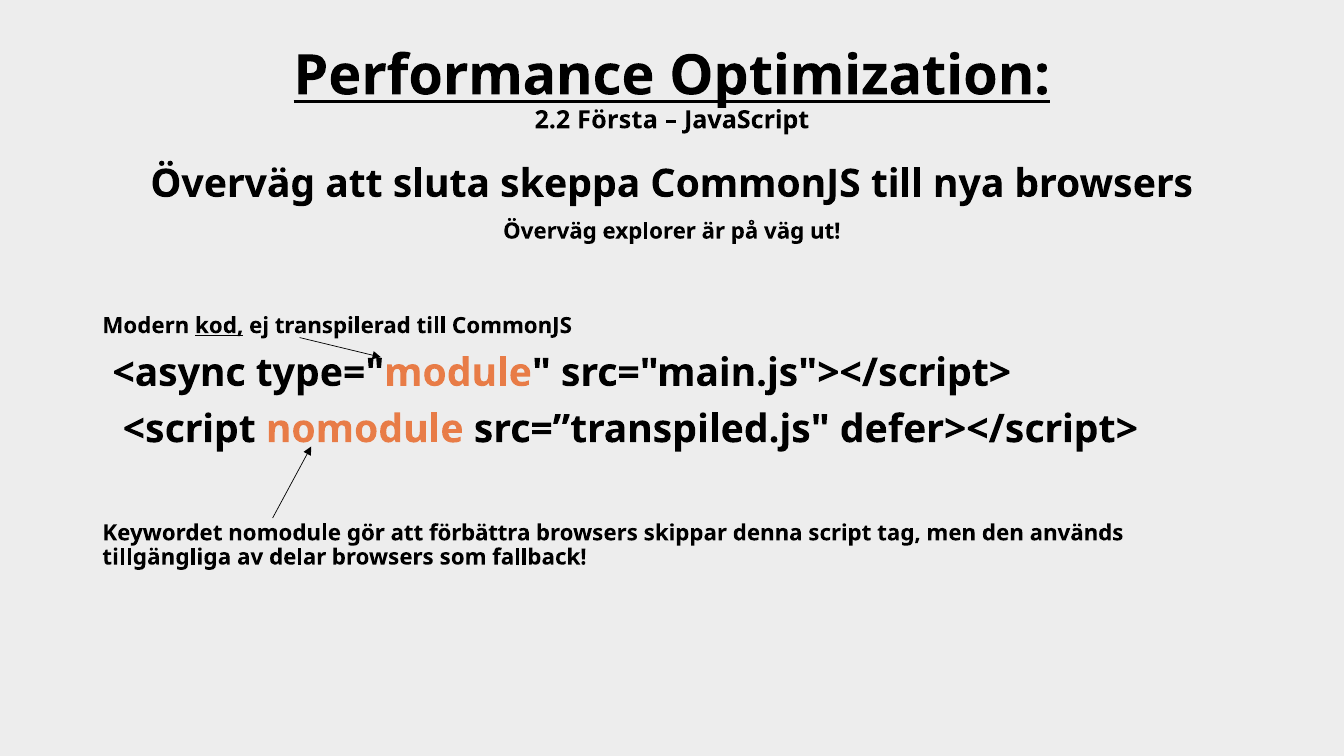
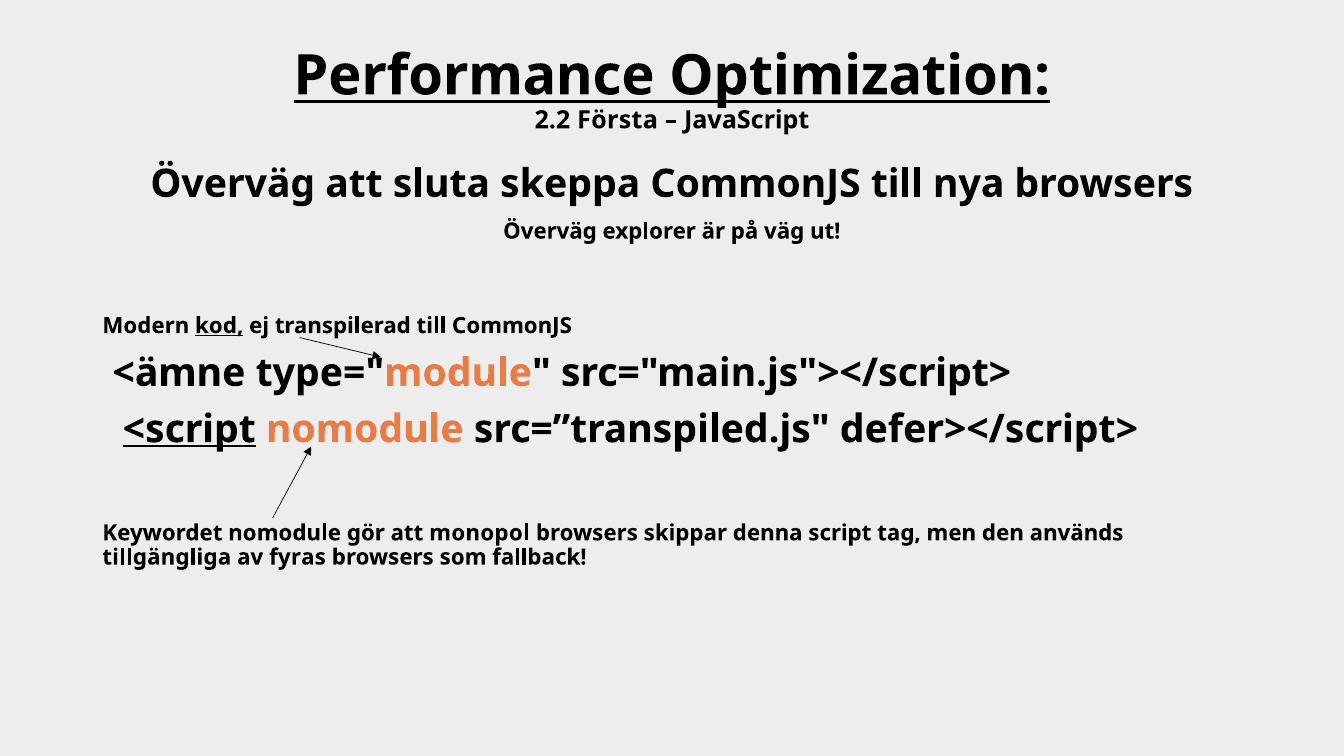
<async: <async -> <ämne (179, 373)
<script underline: none -> present (189, 429)
förbättra: förbättra -> monopol (479, 533)
delar: delar -> fyras (297, 557)
